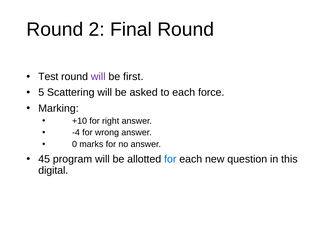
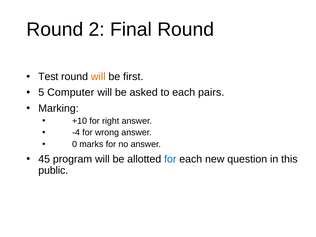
will colour: purple -> orange (98, 77)
Scattering: Scattering -> Computer (71, 93)
force: force -> pairs (211, 93)
digital: digital -> public (53, 170)
